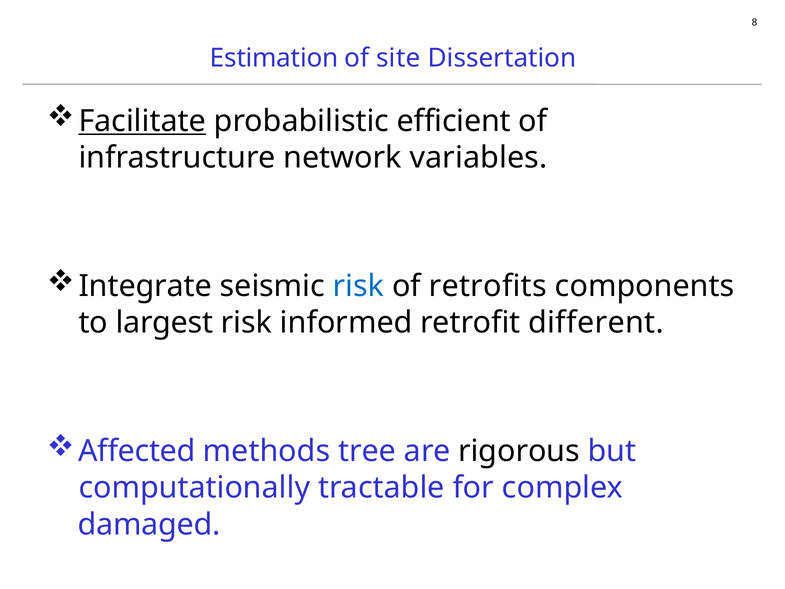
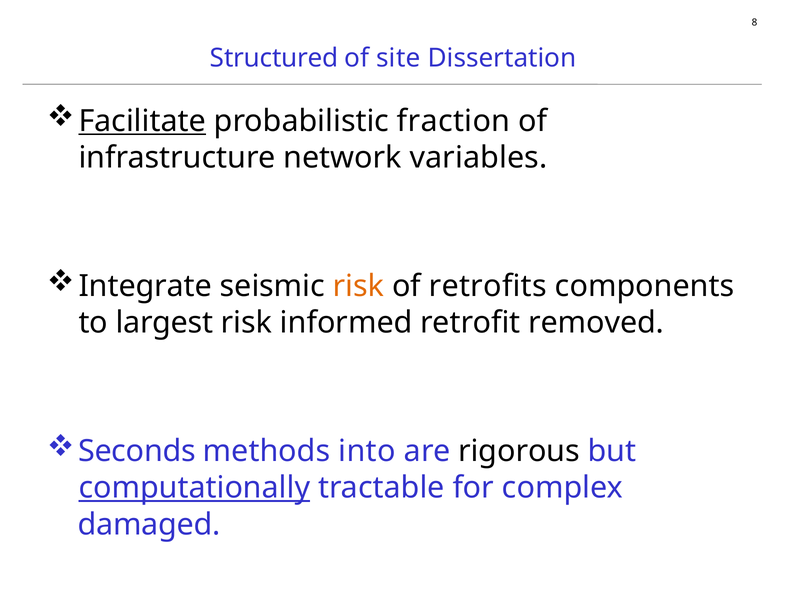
Estimation: Estimation -> Structured (274, 58)
efficient: efficient -> fraction (454, 121)
risk colour: blue -> orange (358, 286)
different: different -> removed (596, 323)
Affected: Affected -> Seconds (137, 451)
tree: tree -> into (367, 451)
computationally underline: none -> present (194, 488)
